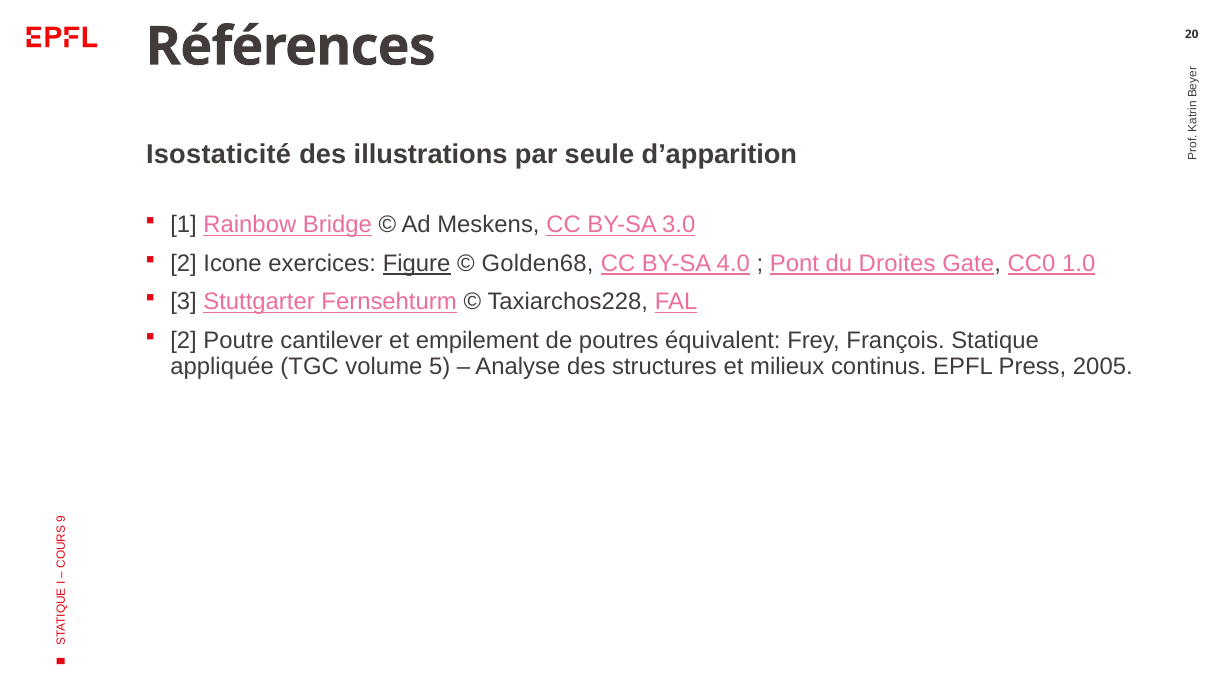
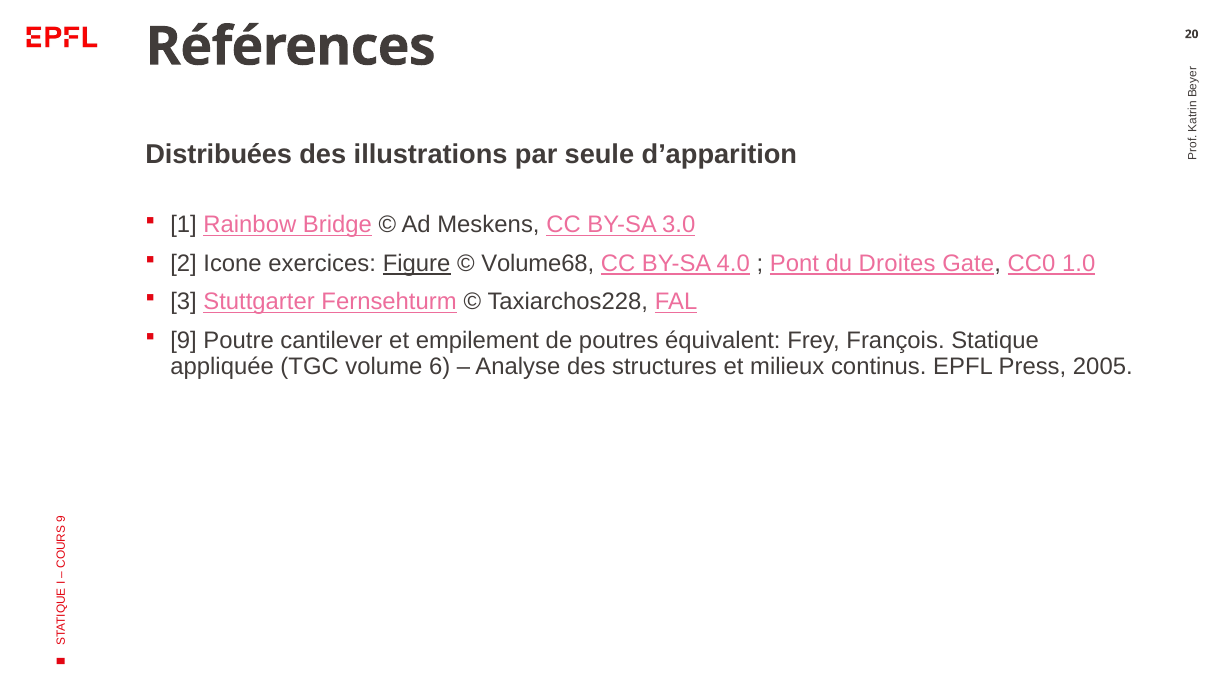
Isostaticité: Isostaticité -> Distribuées (219, 154)
Golden68: Golden68 -> Volume68 (538, 263)
2: 2 -> 9 (184, 341)
5: 5 -> 6 (440, 366)
